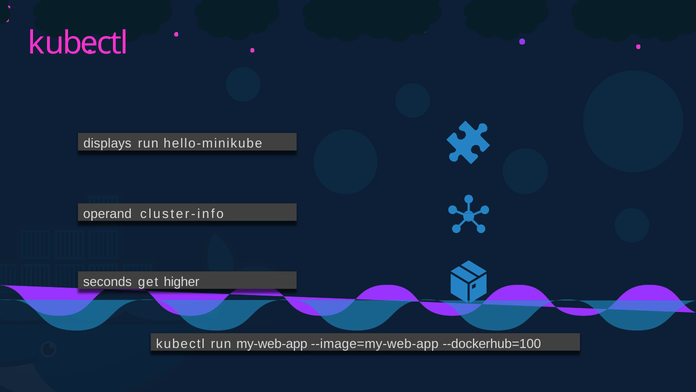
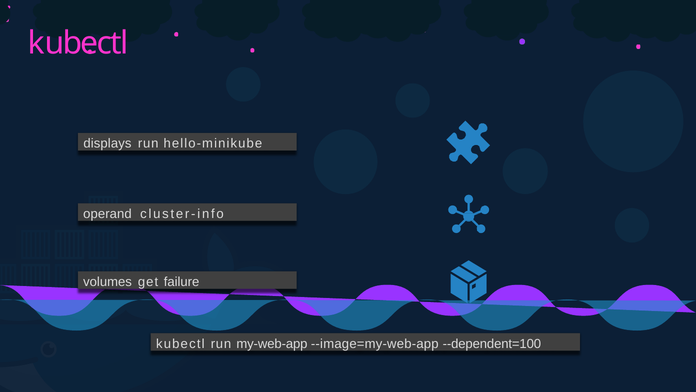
seconds: seconds -> volumes (108, 281)
higher: higher -> failure (182, 281)
--dockerhub=100: --dockerhub=100 -> --dependent=100 (492, 343)
